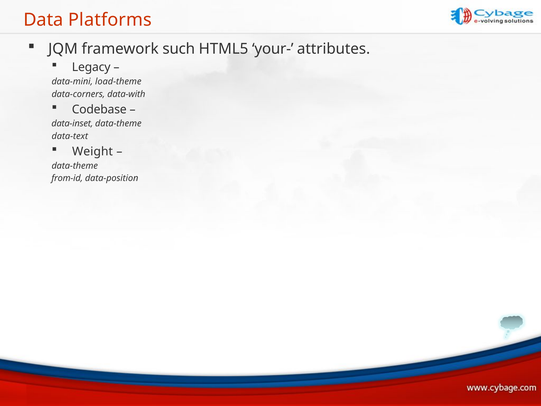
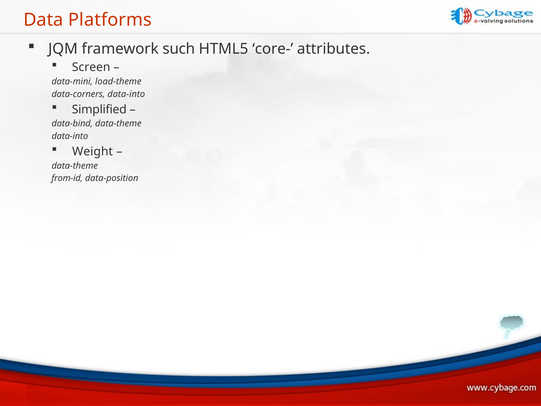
your-: your- -> core- (273, 49)
Legacy: Legacy -> Screen (91, 67)
data-corners data-with: data-with -> data-into (126, 94)
Codebase: Codebase -> Simplified (99, 109)
data-inset: data-inset -> data-bind (72, 124)
data-text: data-text -> data-into (70, 136)
